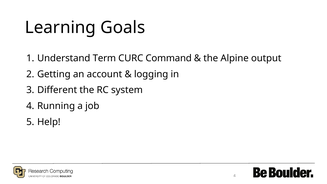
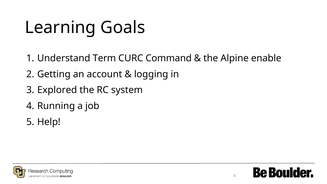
output: output -> enable (266, 58)
Different: Different -> Explored (57, 90)
